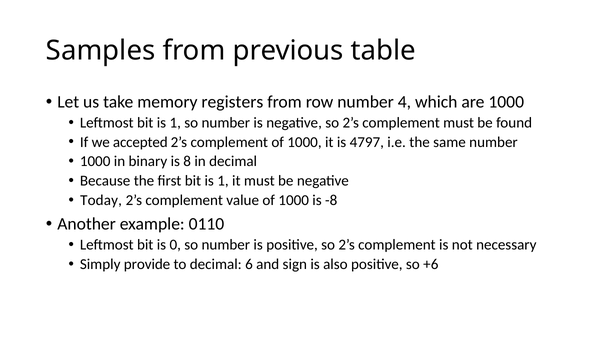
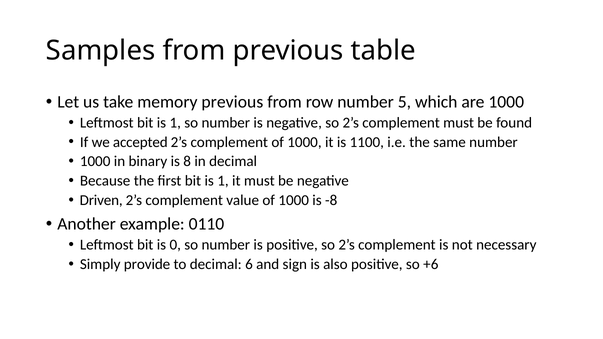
memory registers: registers -> previous (232, 102)
4: 4 -> 5 (404, 102)
4797: 4797 -> 1100 (367, 142)
Today: Today -> Driven (101, 200)
